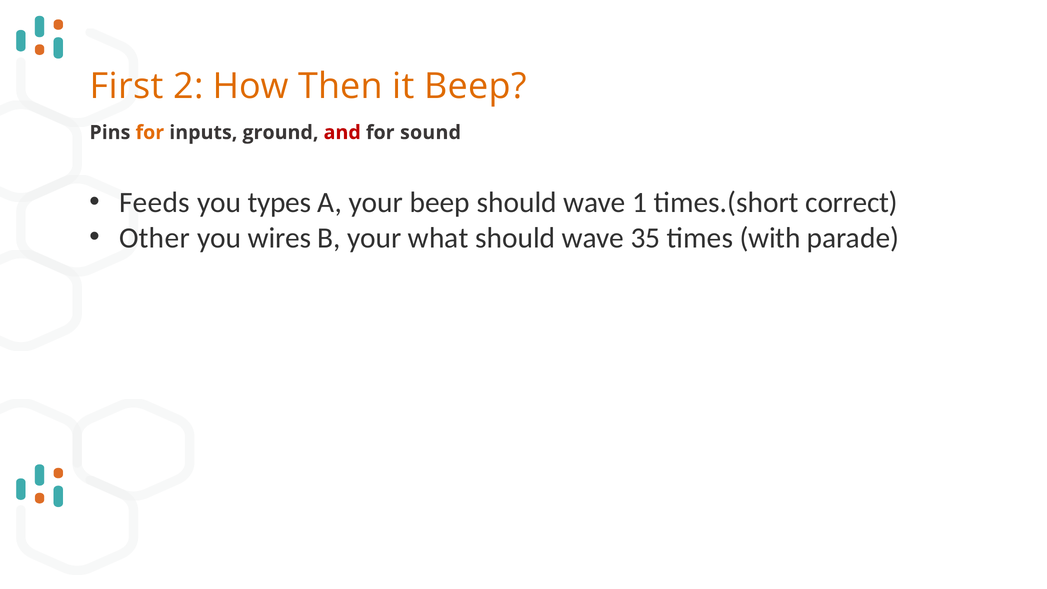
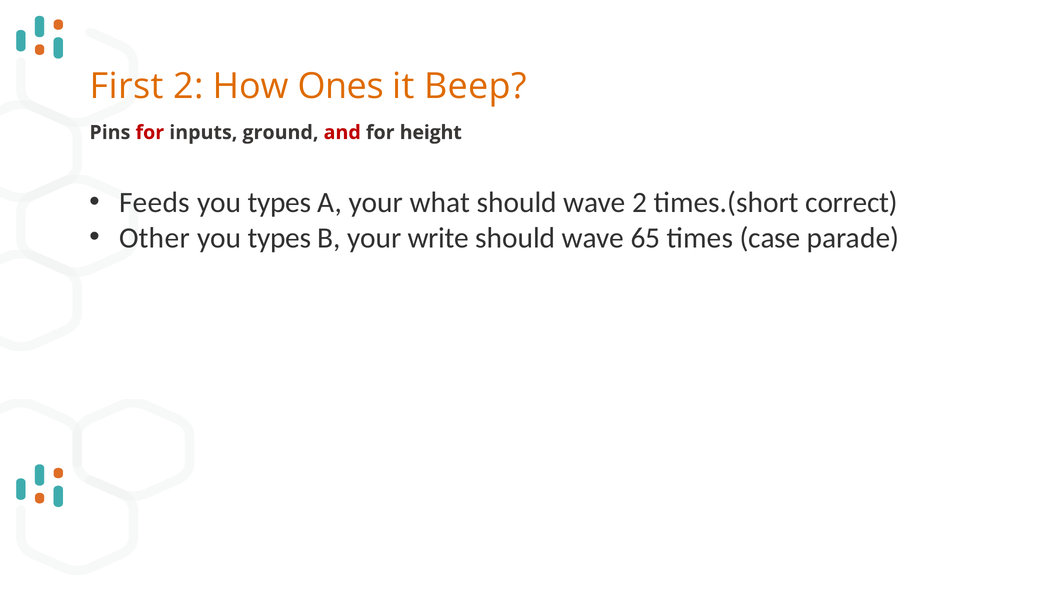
Then: Then -> Ones (341, 86)
for colour: orange -> red (150, 133)
sound: sound -> height (431, 133)
your beep: beep -> what (440, 203)
wave 1: 1 -> 2 (640, 203)
wires: wires -> types (279, 238)
what: what -> write (438, 238)
35: 35 -> 65 (645, 238)
with: with -> case (770, 238)
